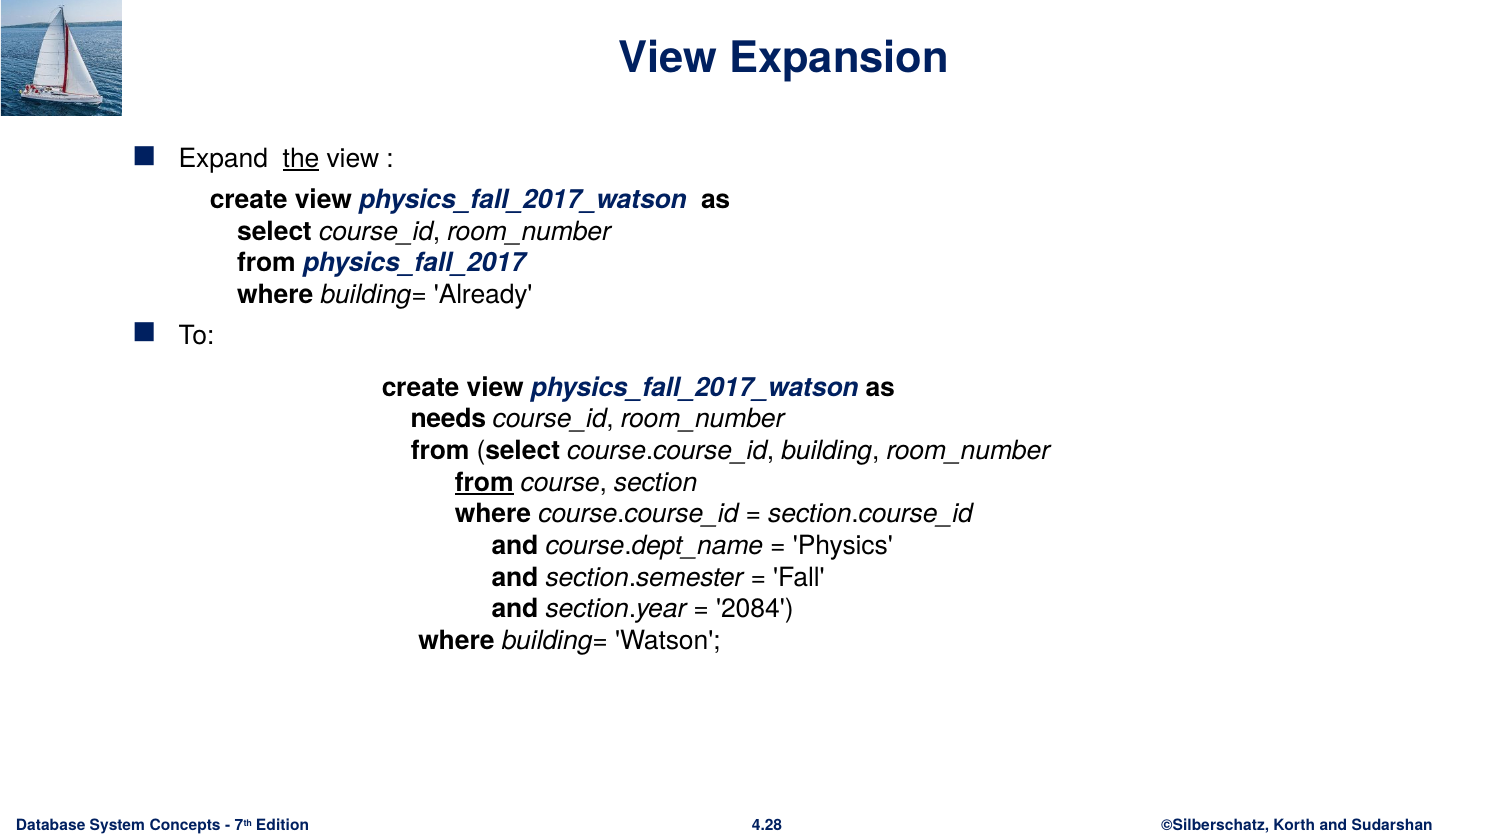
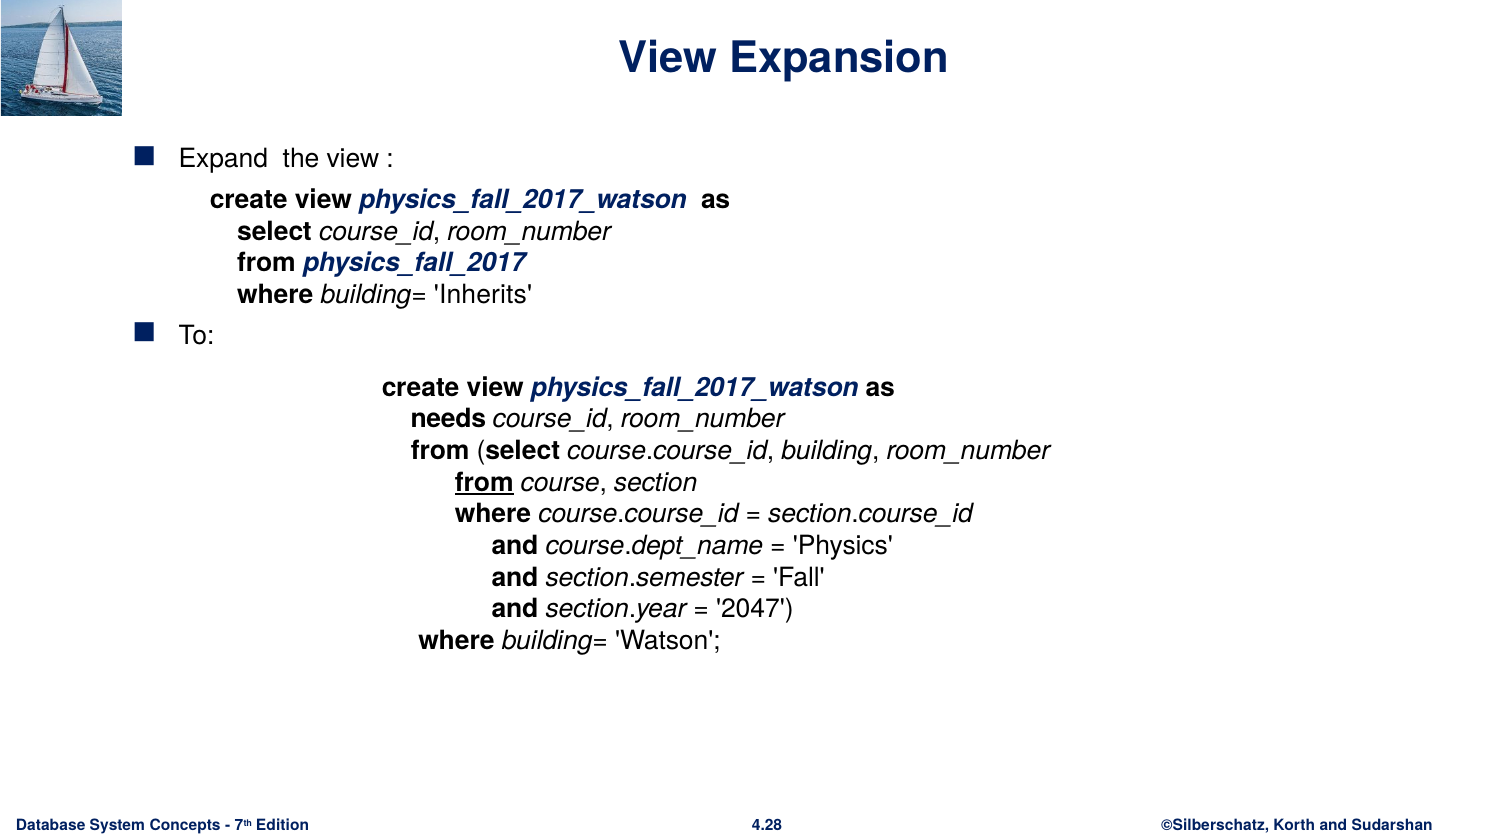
the underline: present -> none (301, 159)
Already: Already -> Inherits (483, 295)
2084: 2084 -> 2047 (755, 610)
